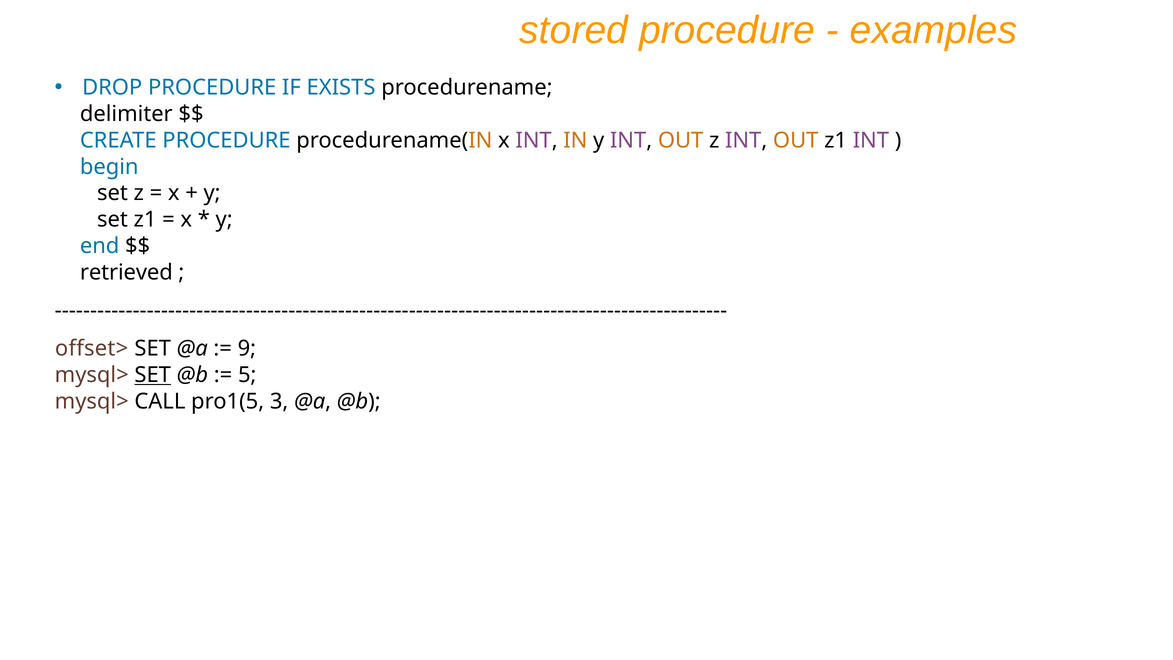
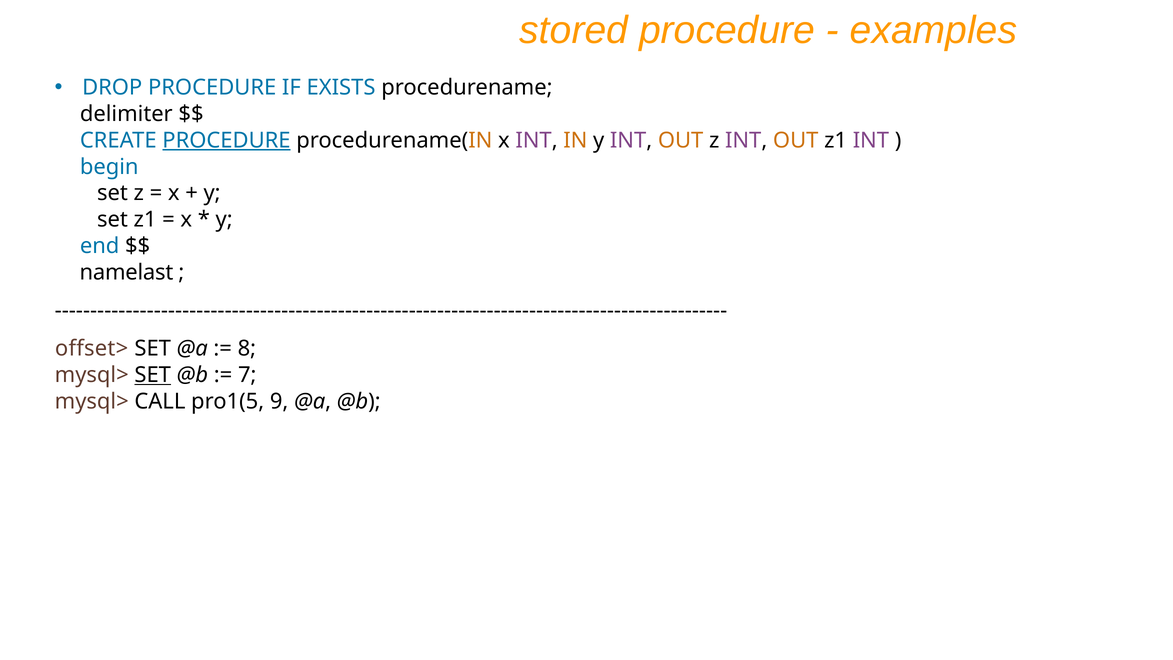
PROCEDURE underline: none -> present (226, 140)
retrieved: retrieved -> namelast (126, 272)
9: 9 -> 8 (247, 349)
5: 5 -> 7 (247, 375)
3: 3 -> 9 (279, 401)
